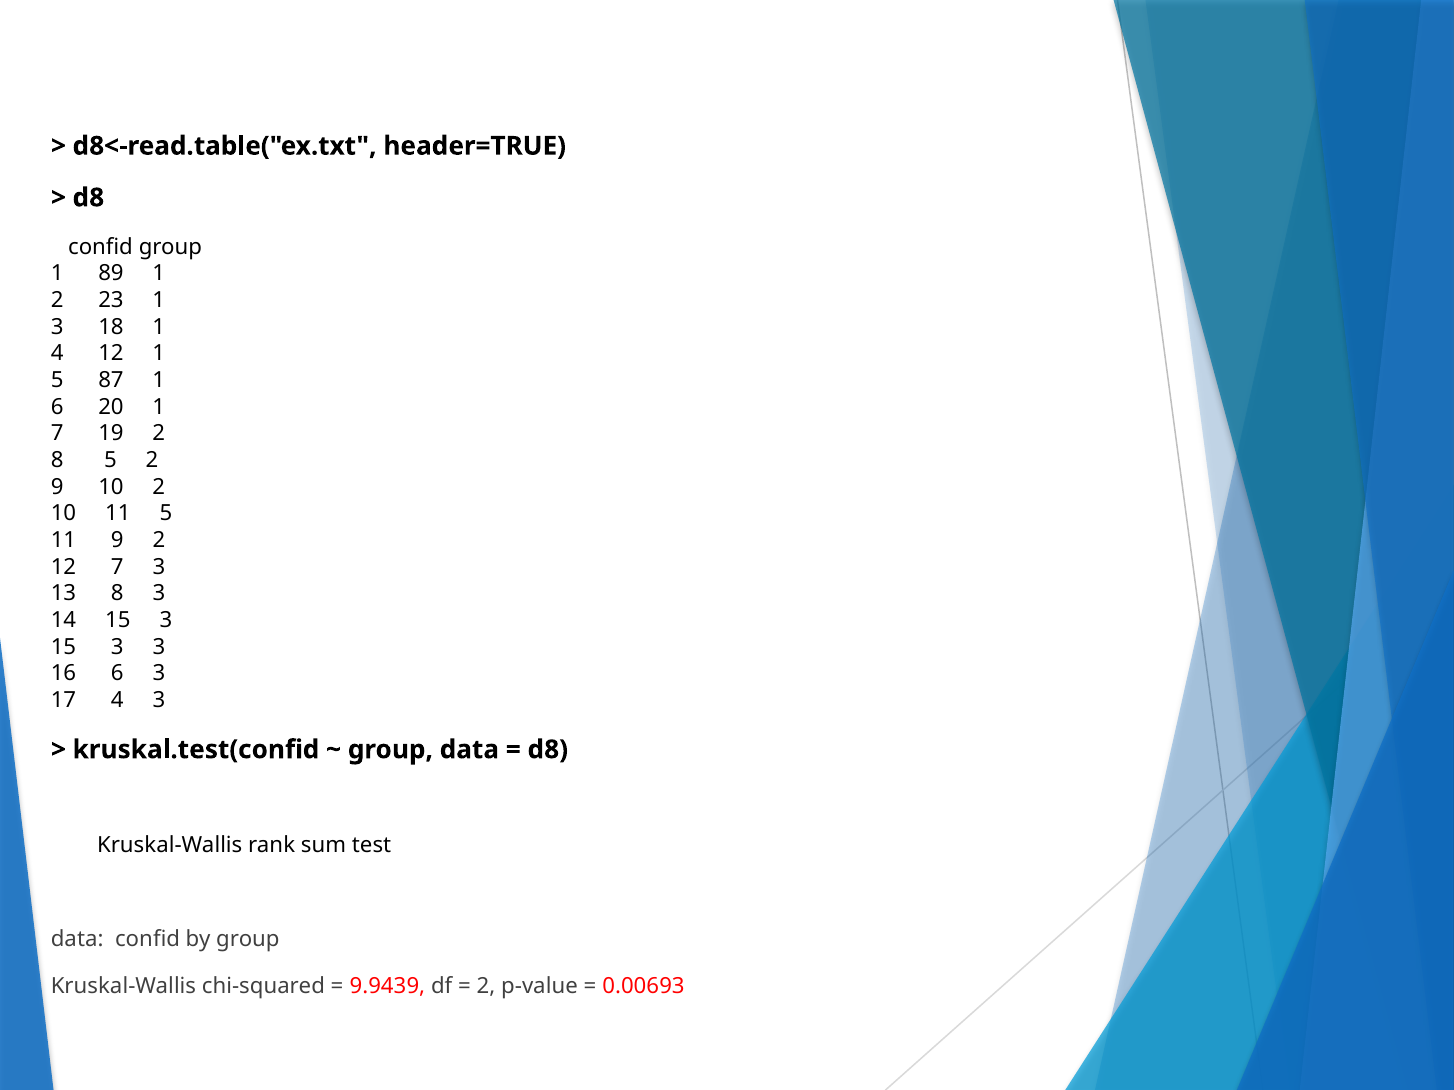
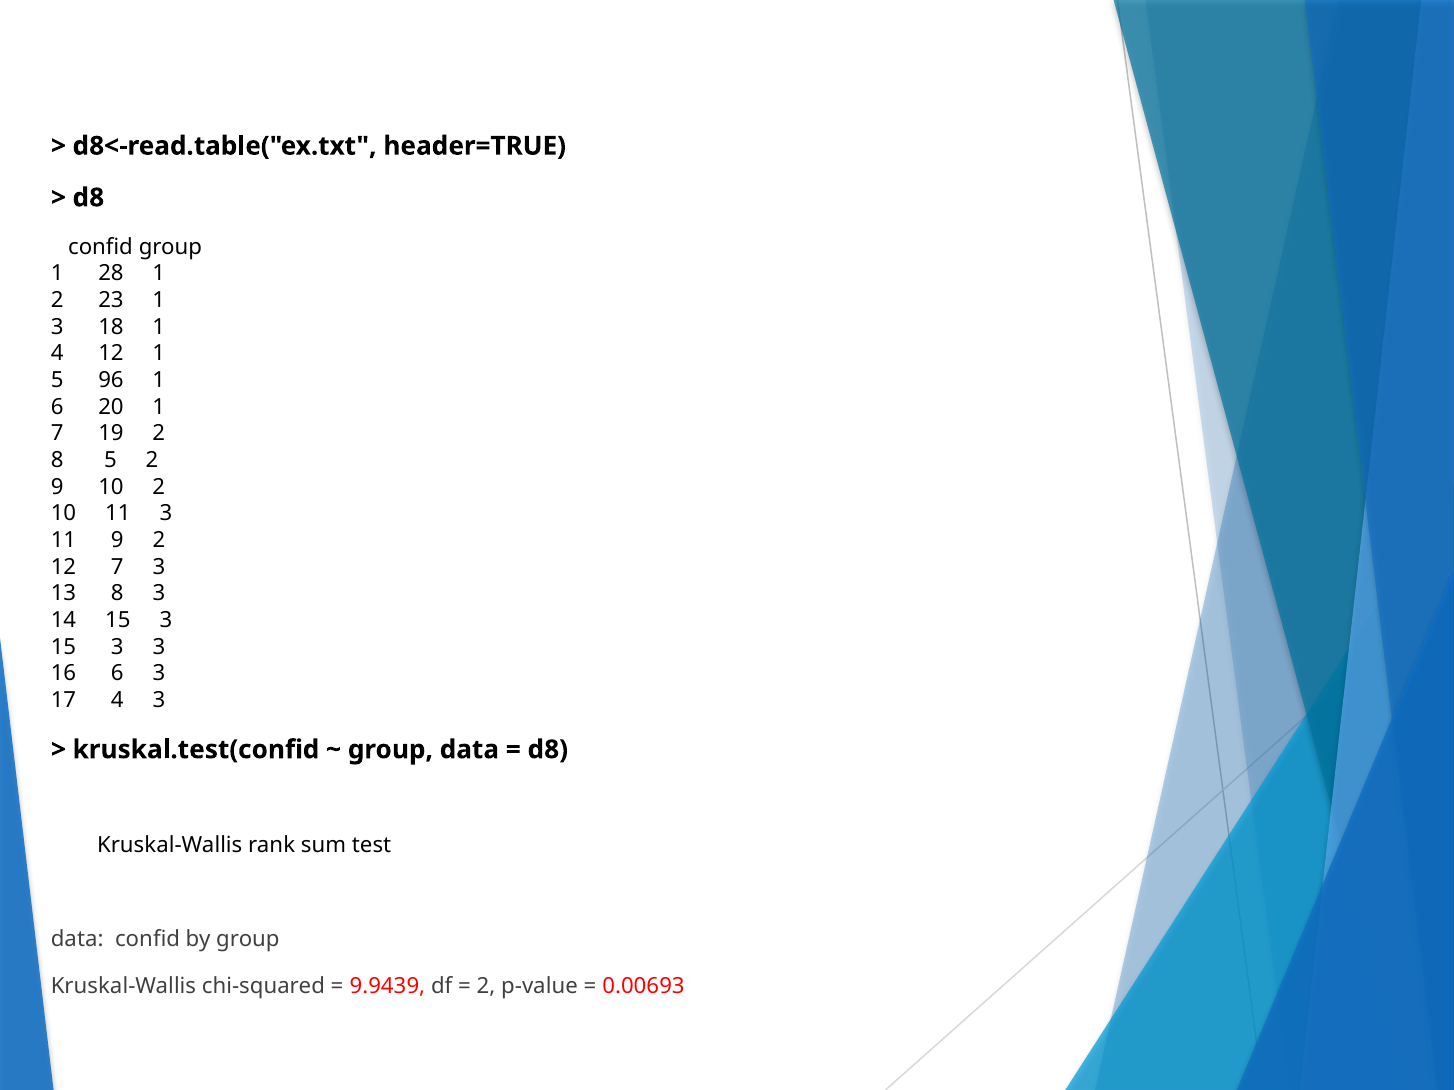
89: 89 -> 28 (111, 274)
87: 87 -> 96 (111, 380)
11 5: 5 -> 3 (166, 514)
